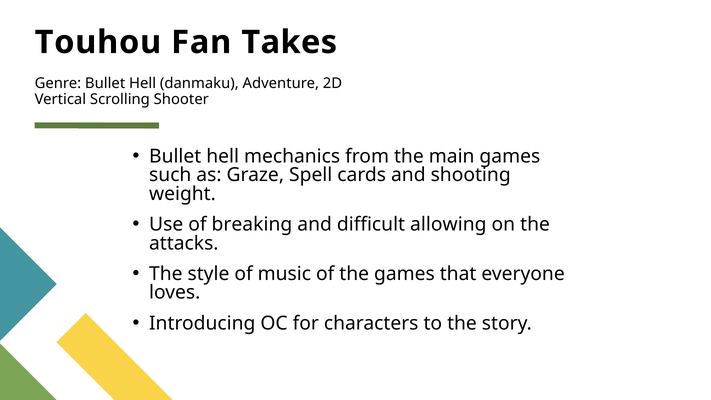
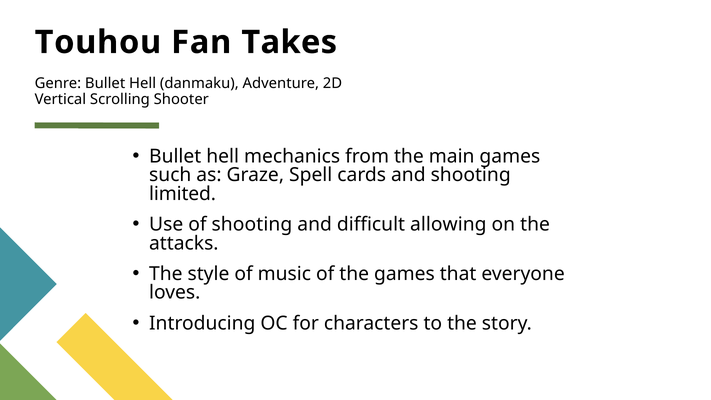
weight: weight -> limited (183, 194)
of breaking: breaking -> shooting (252, 224)
